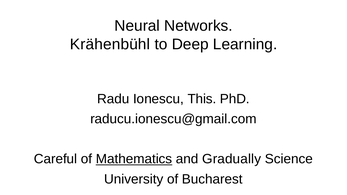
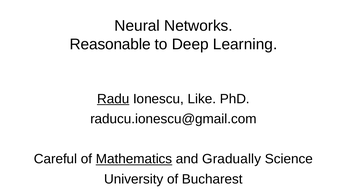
Krähenbühl: Krähenbühl -> Reasonable (110, 44)
Radu underline: none -> present (113, 99)
This: This -> Like (202, 99)
